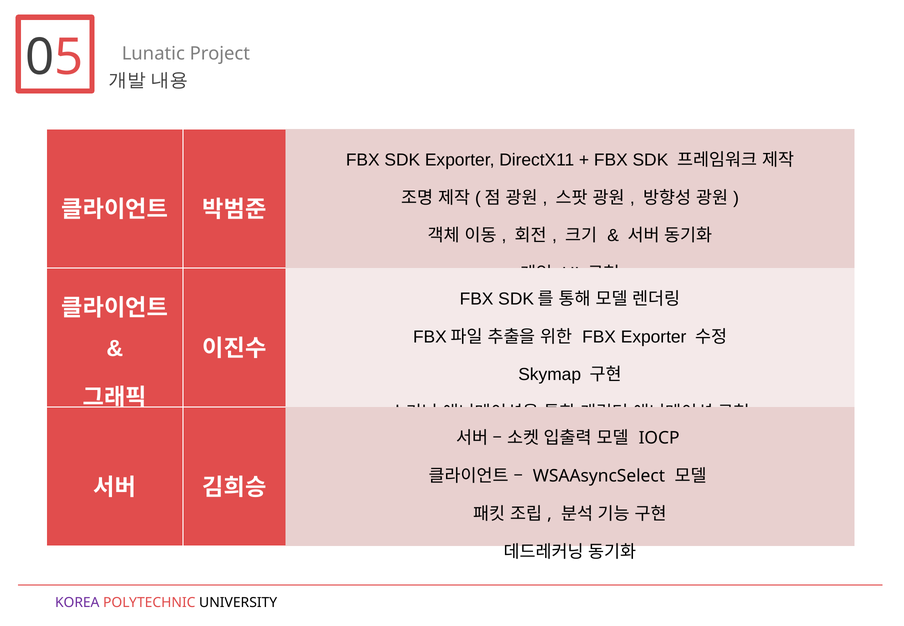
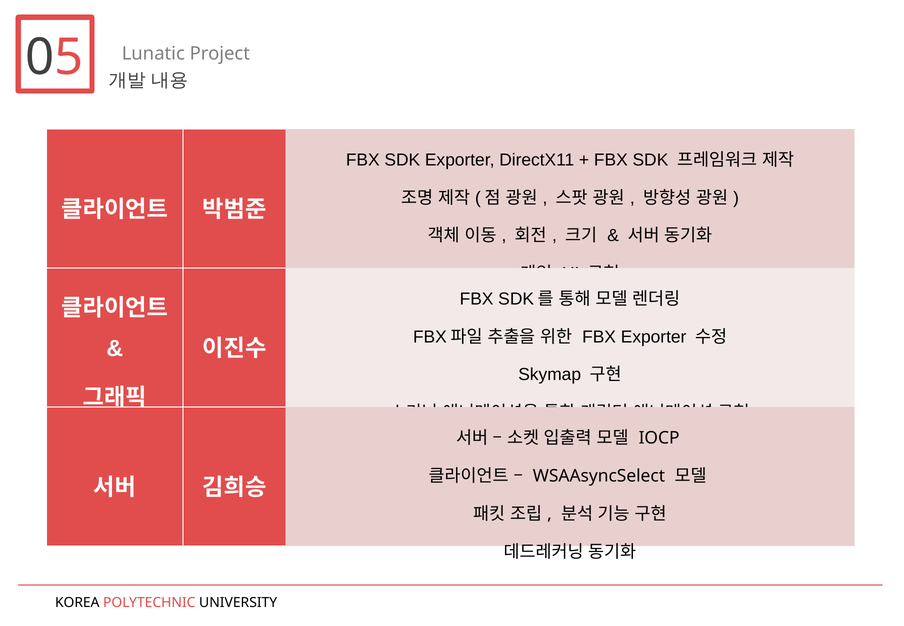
KOREA colour: purple -> black (77, 602)
